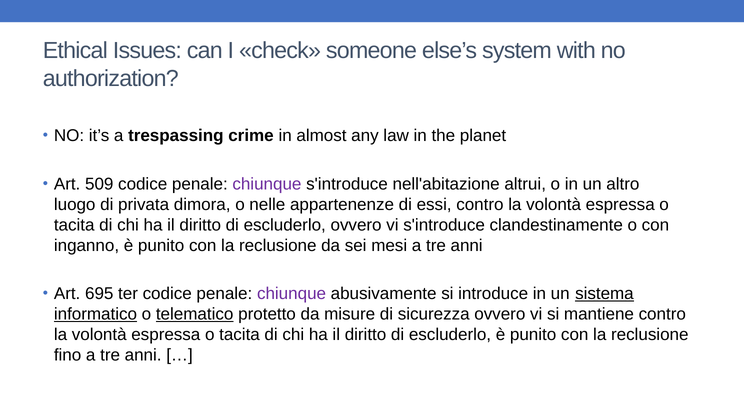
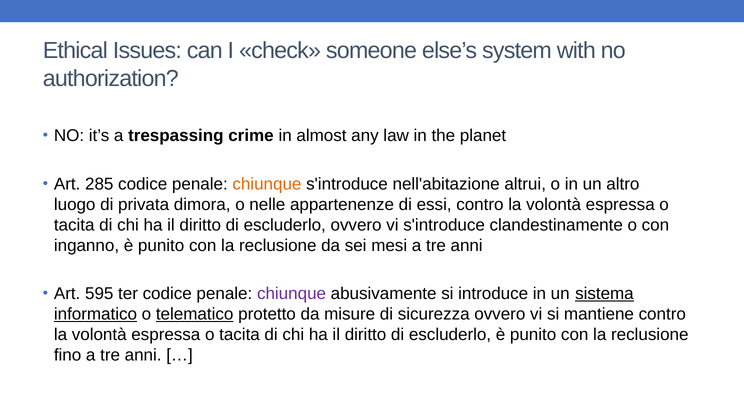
509: 509 -> 285 (99, 184)
chiunque colour: purple -> orange (267, 184)
695: 695 -> 595 (99, 294)
